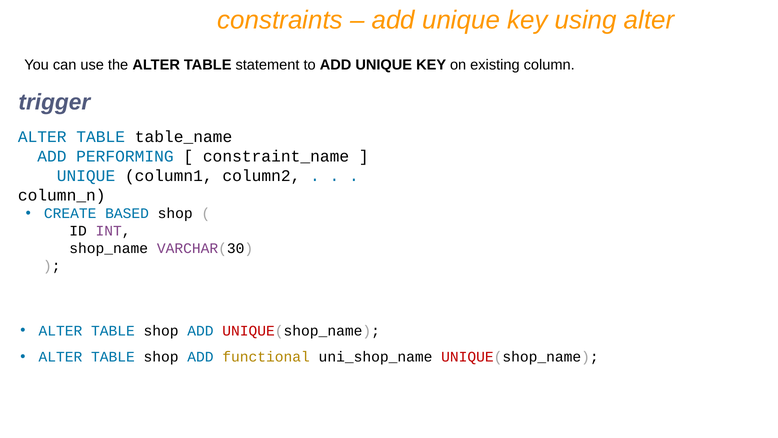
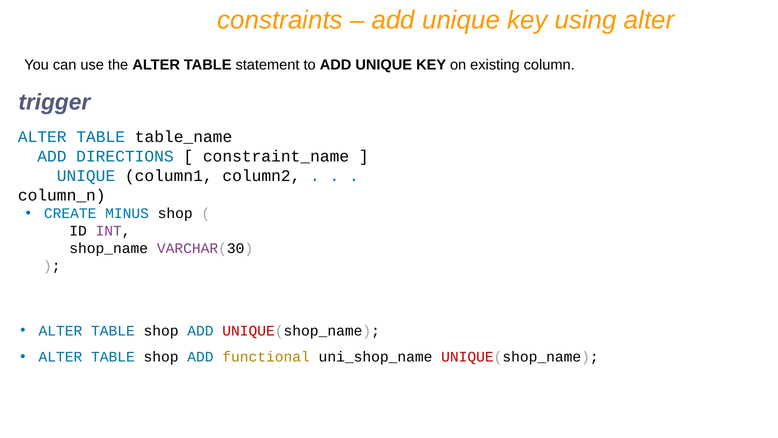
PERFORMING: PERFORMING -> DIRECTIONS (125, 156)
BASED: BASED -> MINUS (127, 213)
